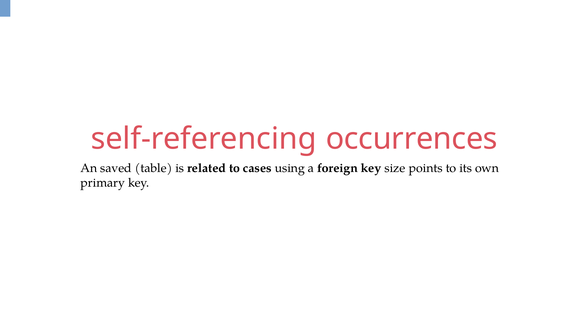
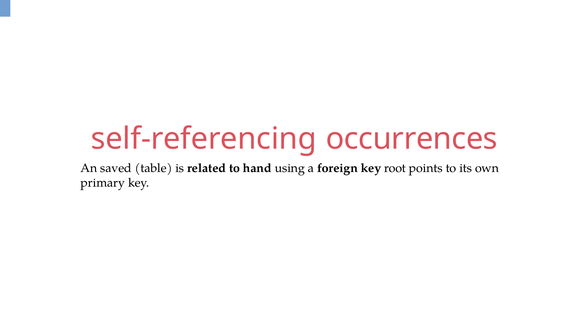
cases: cases -> hand (257, 168)
size: size -> root (395, 168)
